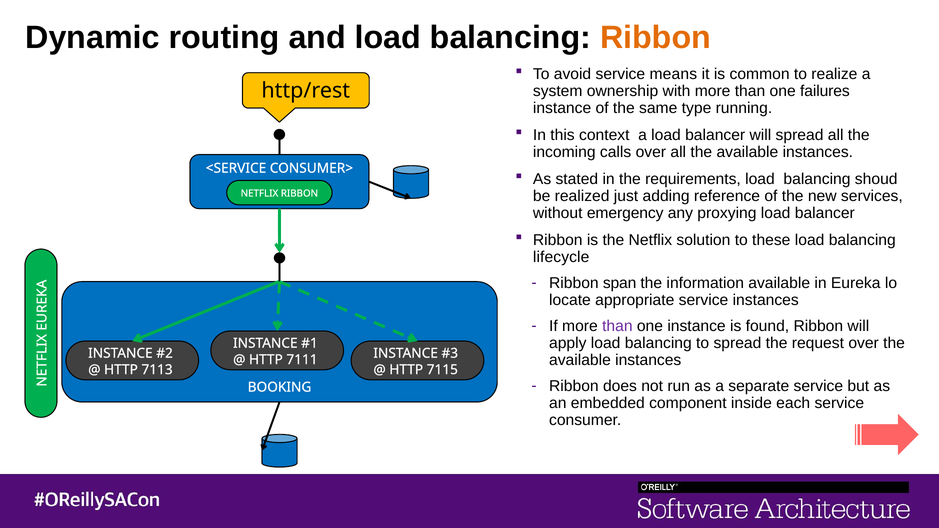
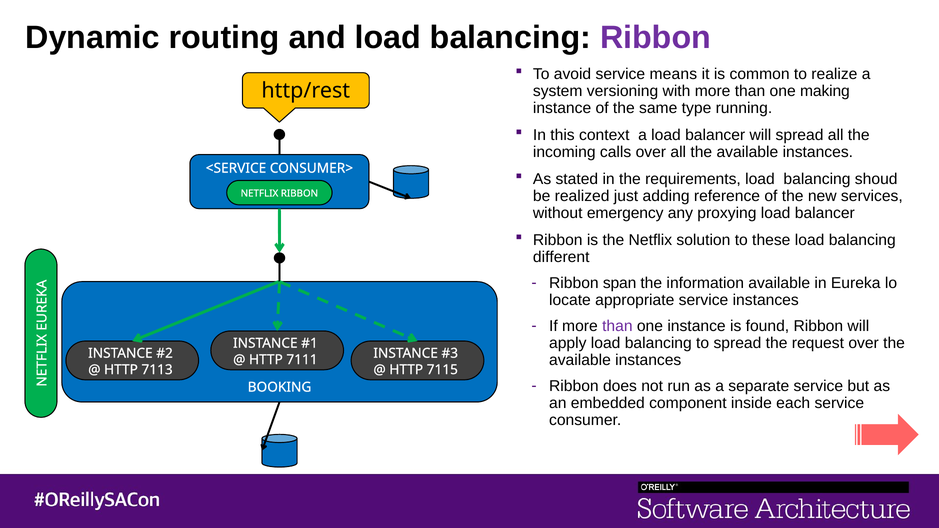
Ribbon colour: orange -> purple (656, 38)
ownership: ownership -> versioning (623, 91)
failures: failures -> making (825, 91)
lifecycle: lifecycle -> different (561, 257)
